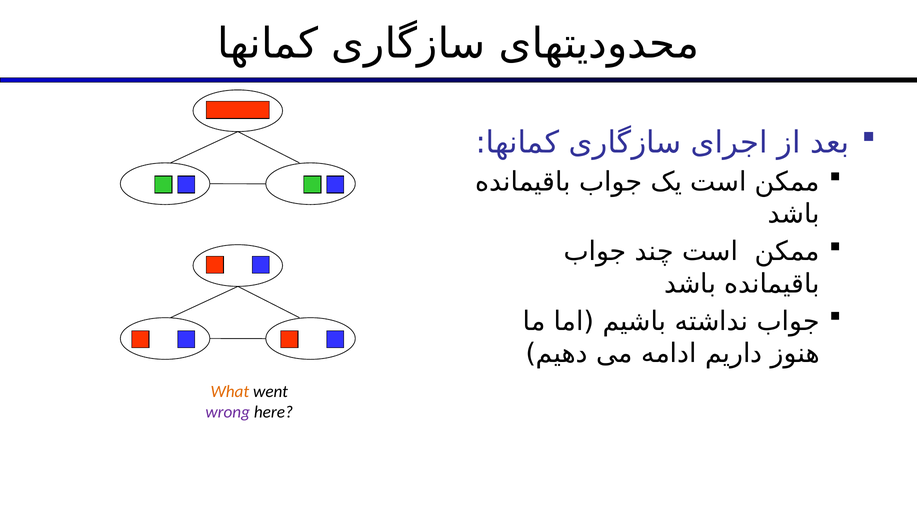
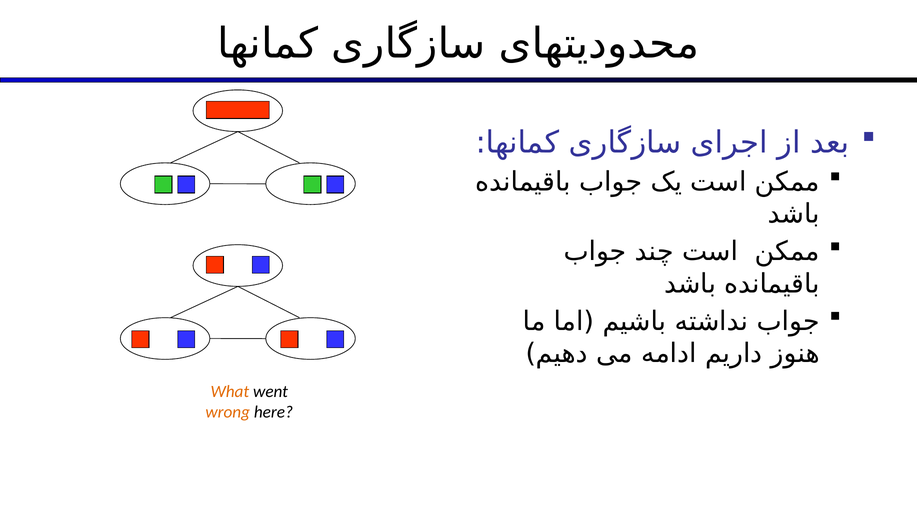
wrong colour: purple -> orange (228, 412)
